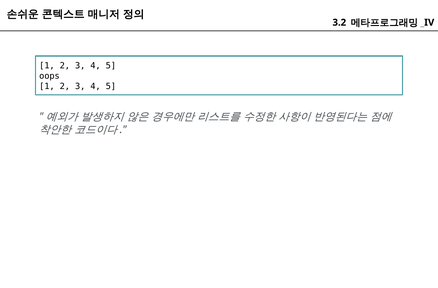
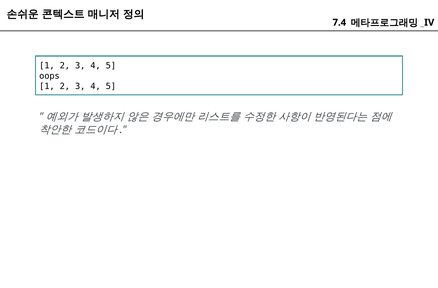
3.2: 3.2 -> 7.4 (339, 22)
